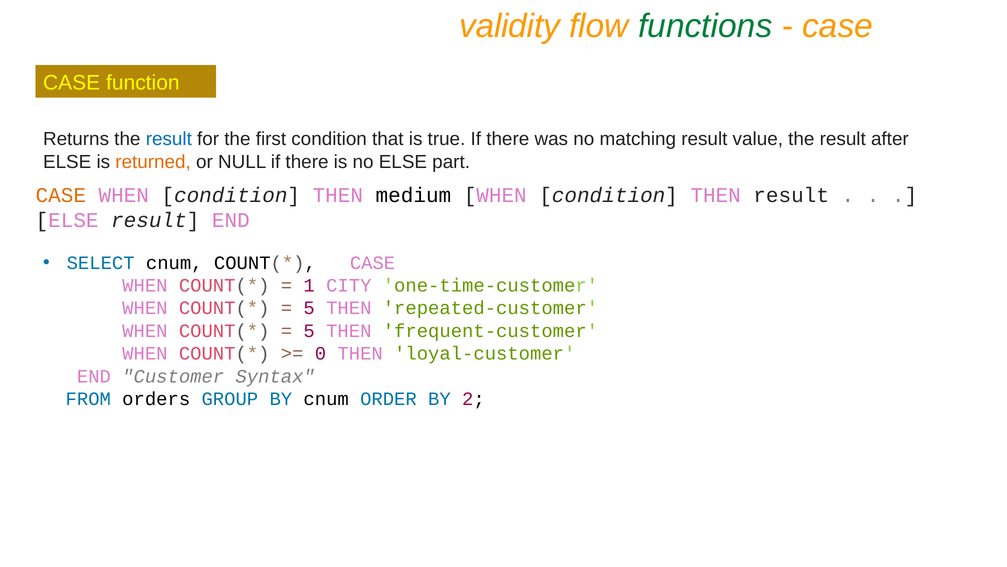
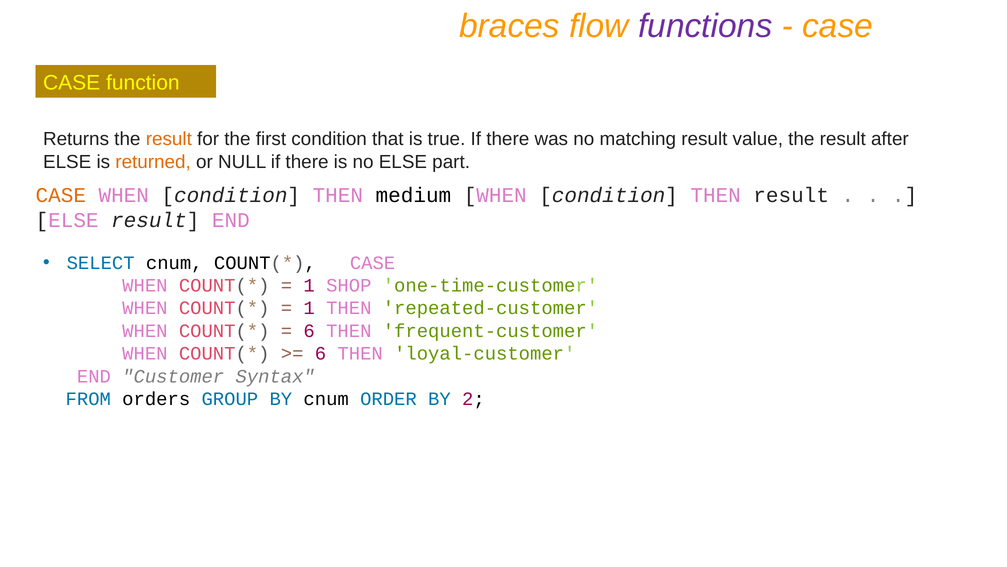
validity: validity -> braces (509, 26)
functions colour: green -> purple (705, 26)
result colour: blue -> orange (169, 139)
CITY: CITY -> SHOP (349, 285)
5: 5 -> 1 (309, 308)
5: 5 -> 6 (309, 331)
0: 0 -> 6 (320, 353)
